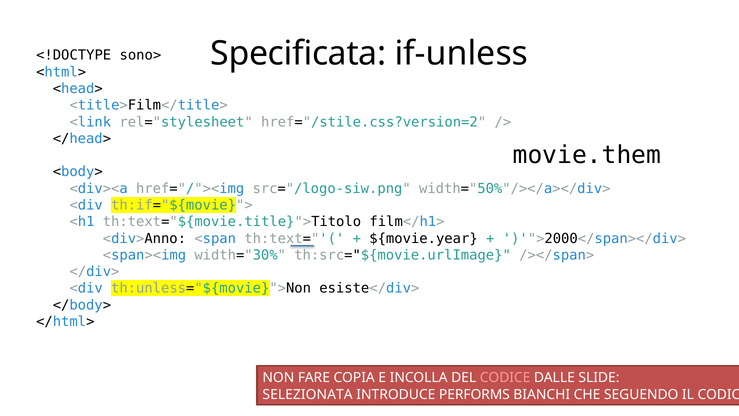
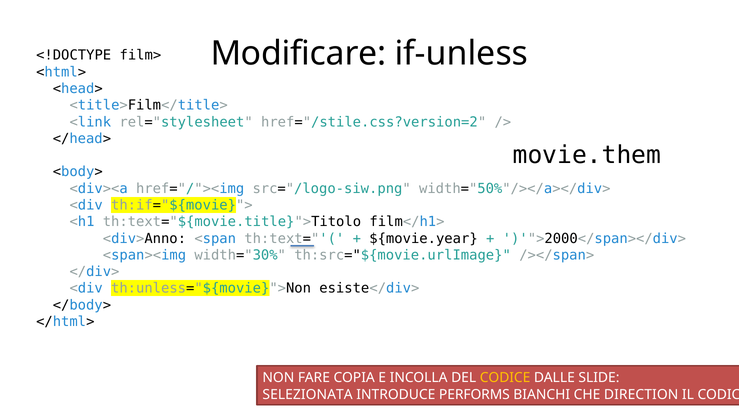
Specificata: Specificata -> Modificare (298, 54)
sono>: sono> -> film> (140, 55)
CODICE colour: pink -> yellow (505, 378)
SEGUENDO: SEGUENDO -> DIRECTION (641, 394)
